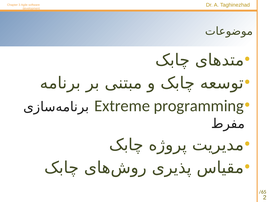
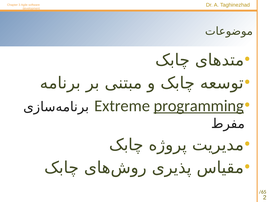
programming underline: none -> present (199, 106)
